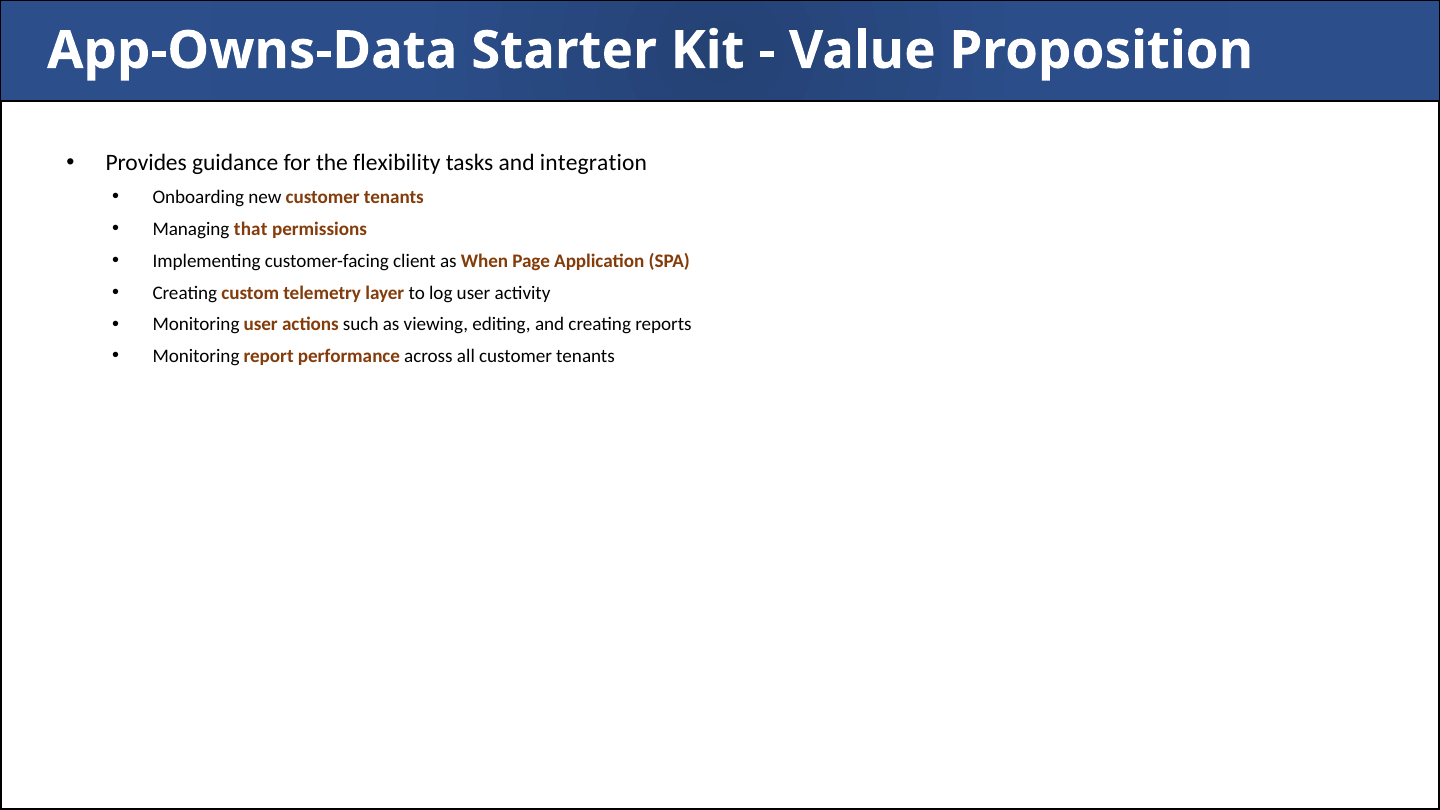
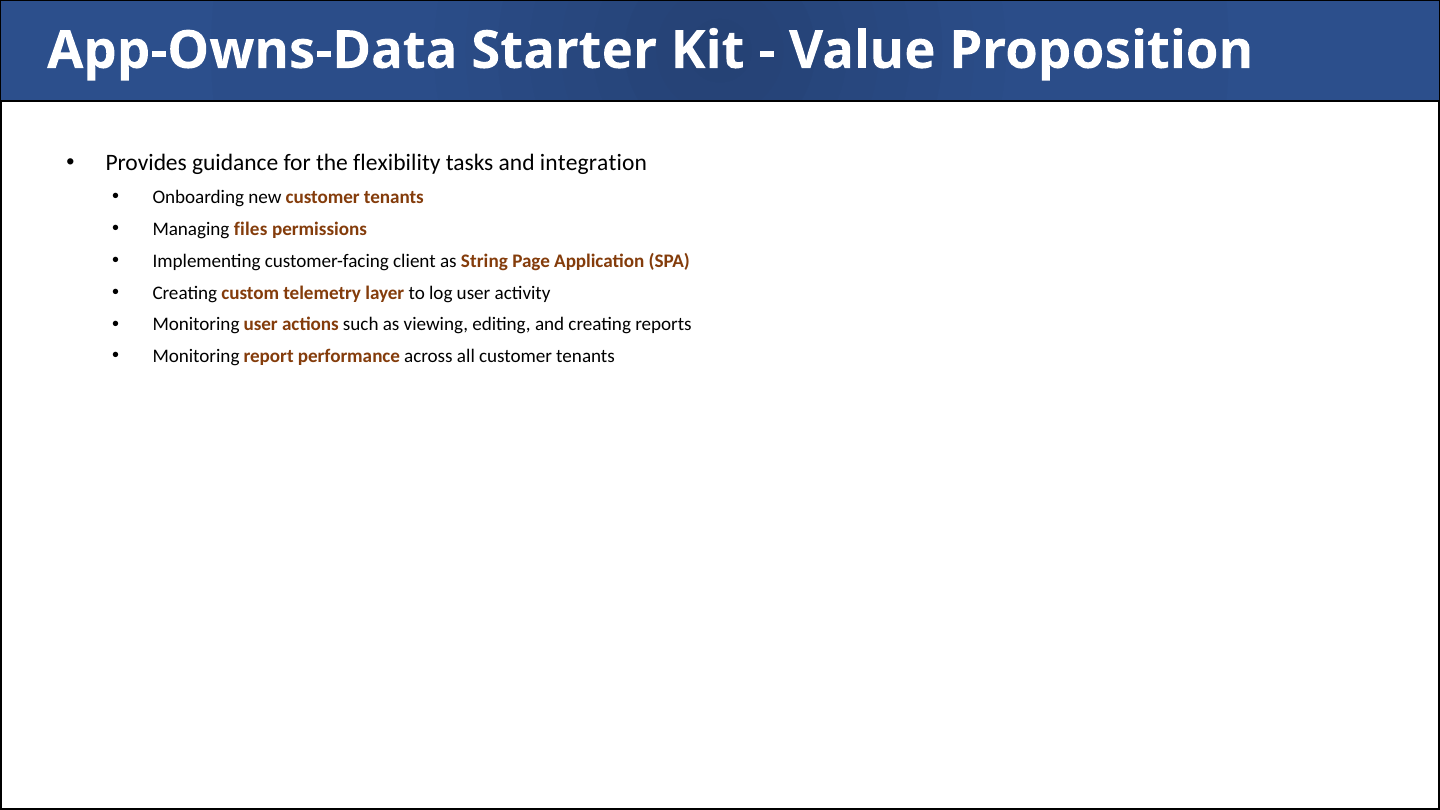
that: that -> files (251, 229)
When: When -> String (484, 261)
